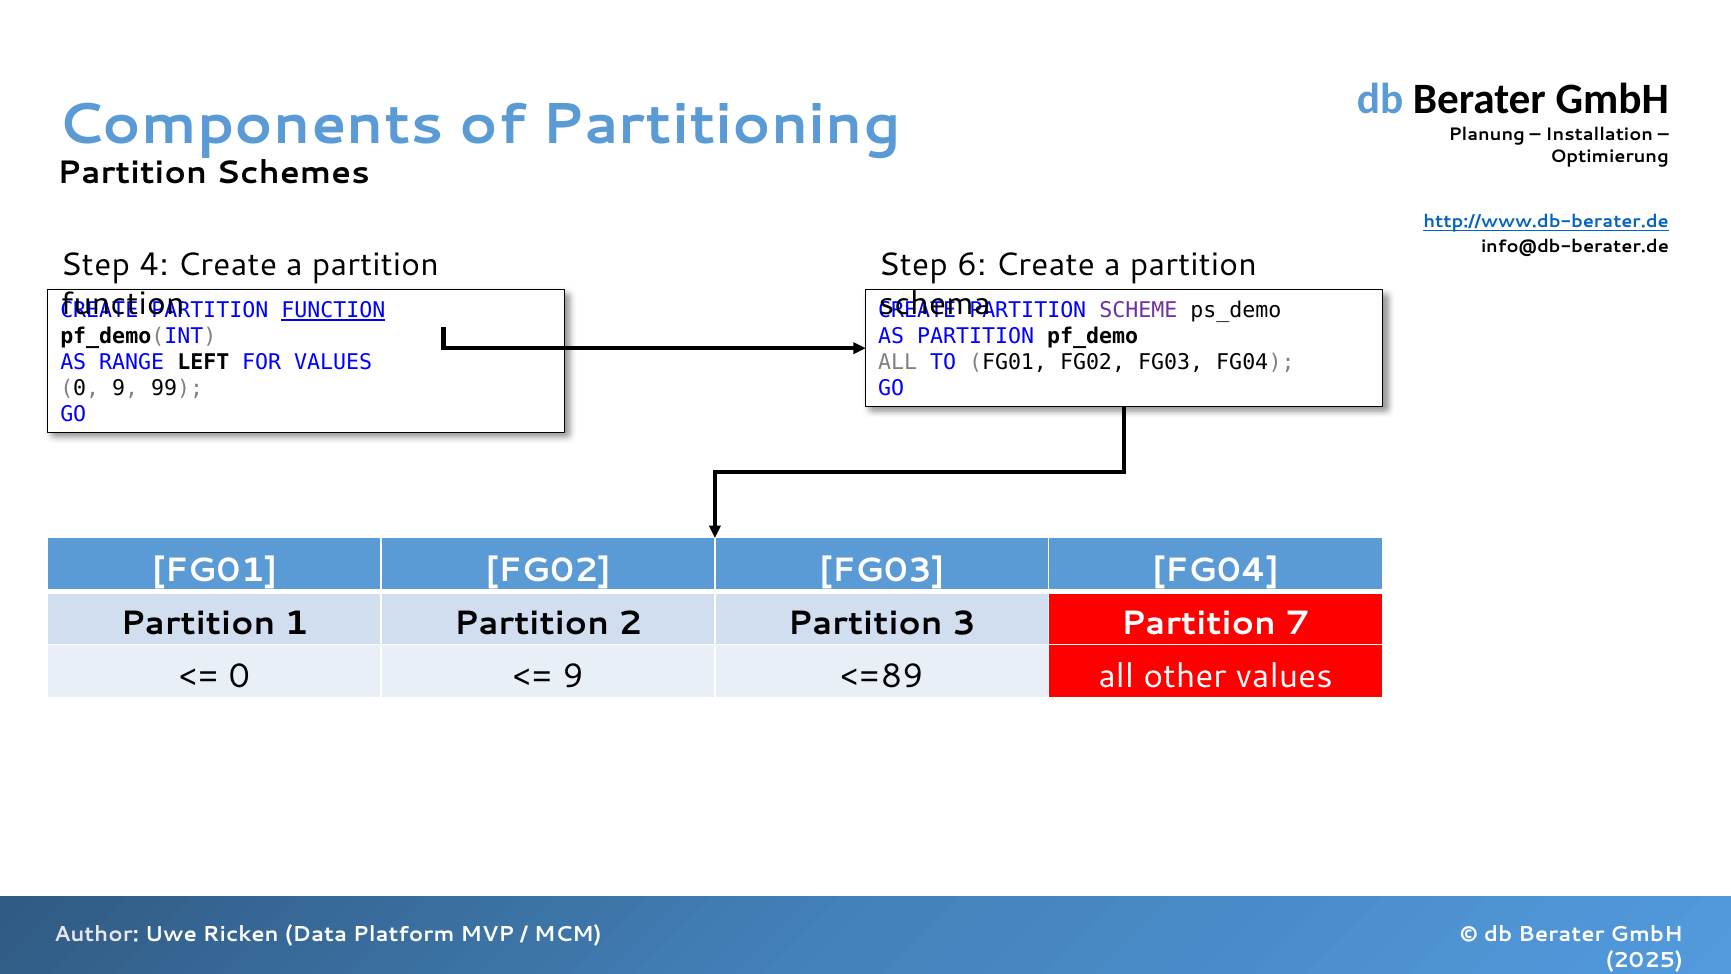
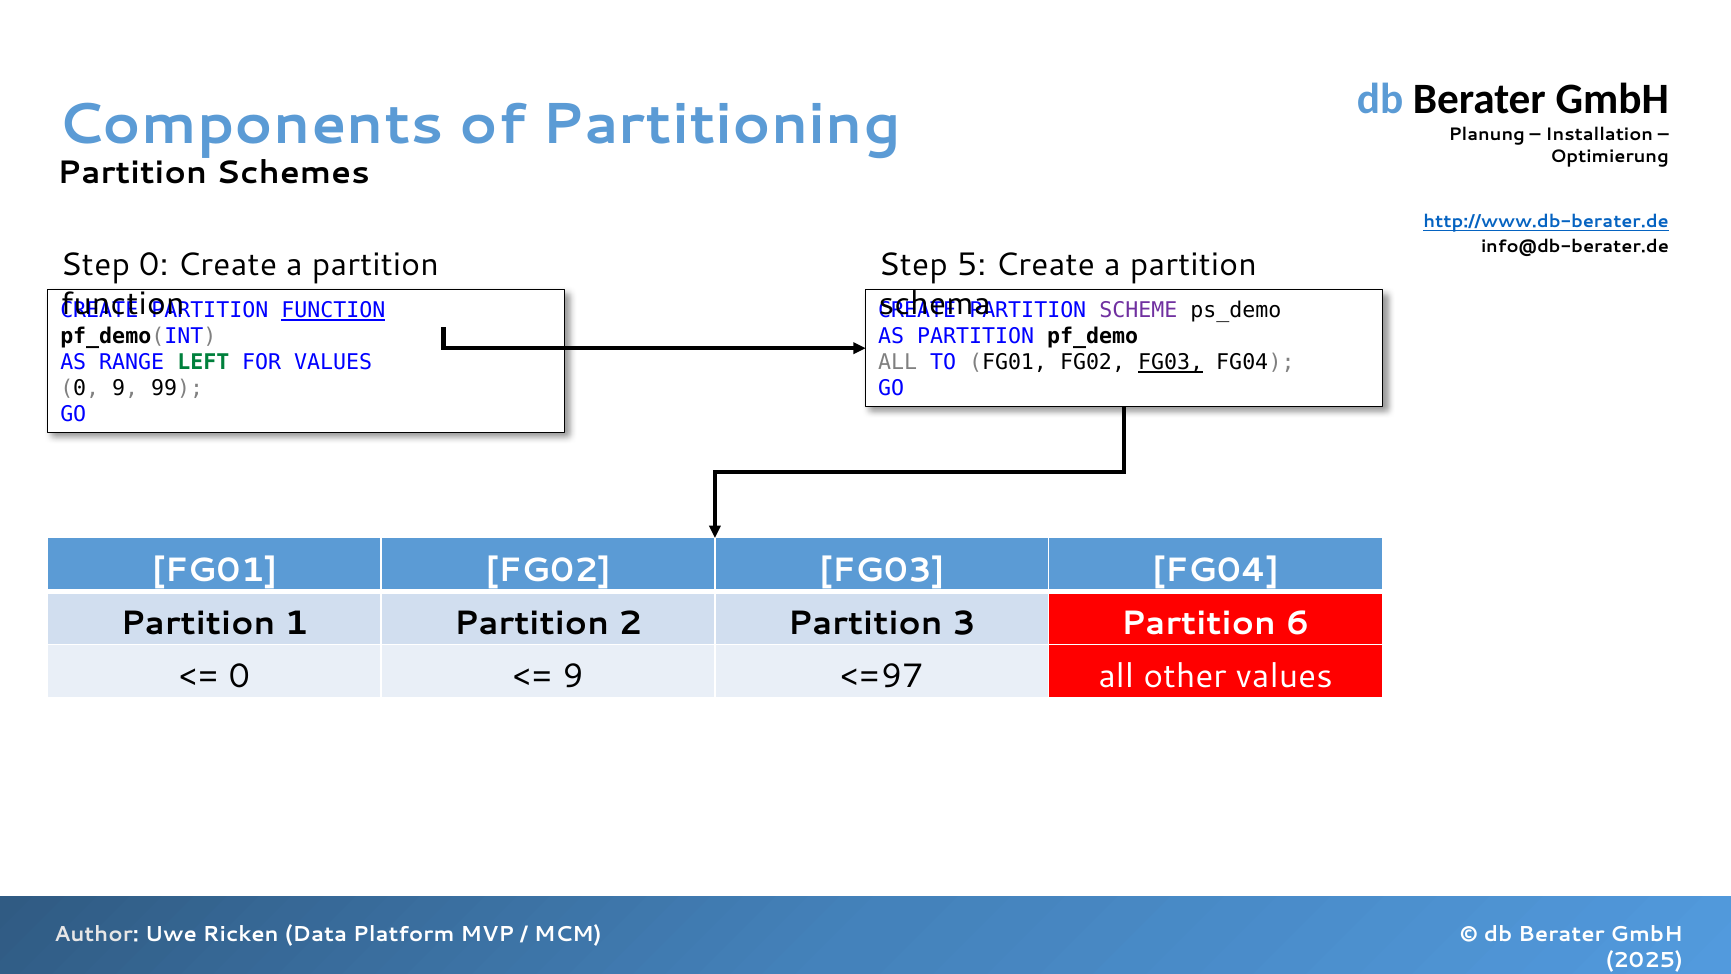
Step 4: 4 -> 0 (154, 265)
6: 6 -> 5 (972, 265)
LEFT colour: black -> green (203, 363)
FG03 underline: none -> present (1171, 363)
7: 7 -> 6 (1298, 623)
<=89: <=89 -> <=97 (882, 677)
